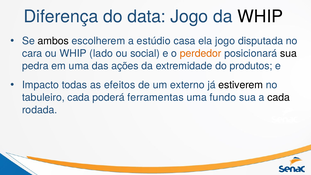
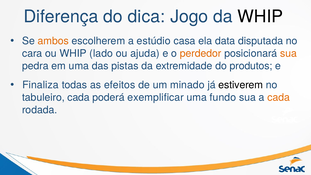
data: data -> dica (146, 17)
ambos colour: black -> orange (53, 41)
ela jogo: jogo -> data (225, 41)
social: social -> ajuda (145, 54)
sua colour: black -> orange (288, 54)
ações: ações -> pistas (125, 66)
Impacto: Impacto -> Finaliza (40, 85)
externo: externo -> minado (187, 85)
ferramentas: ferramentas -> exemplificar (156, 97)
cada colour: black -> orange (279, 97)
